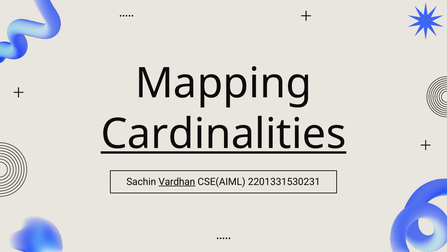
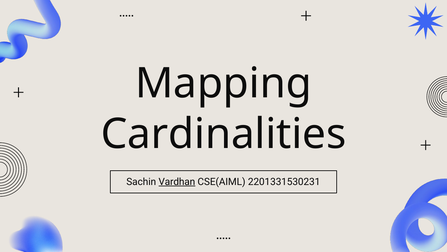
Cardinalities underline: present -> none (223, 134)
